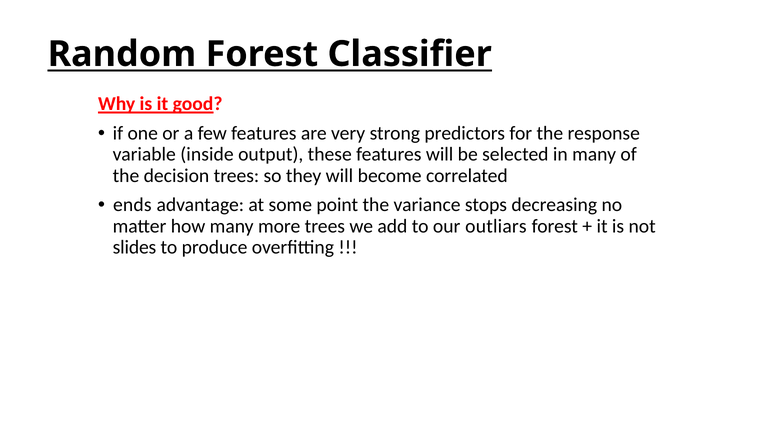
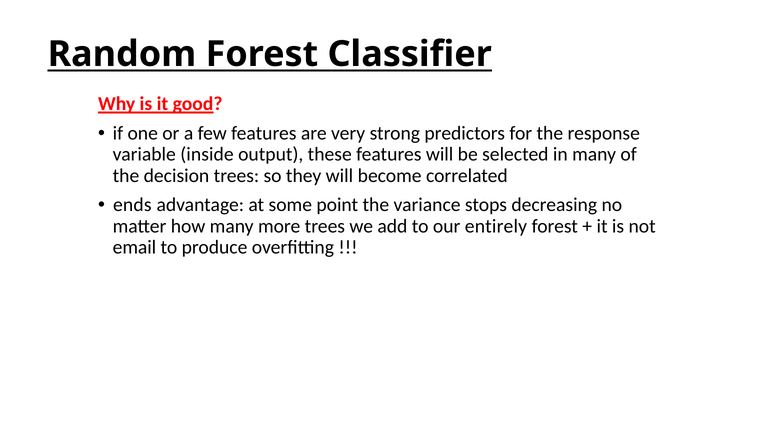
outliars: outliars -> entirely (496, 226)
slides: slides -> email (134, 247)
